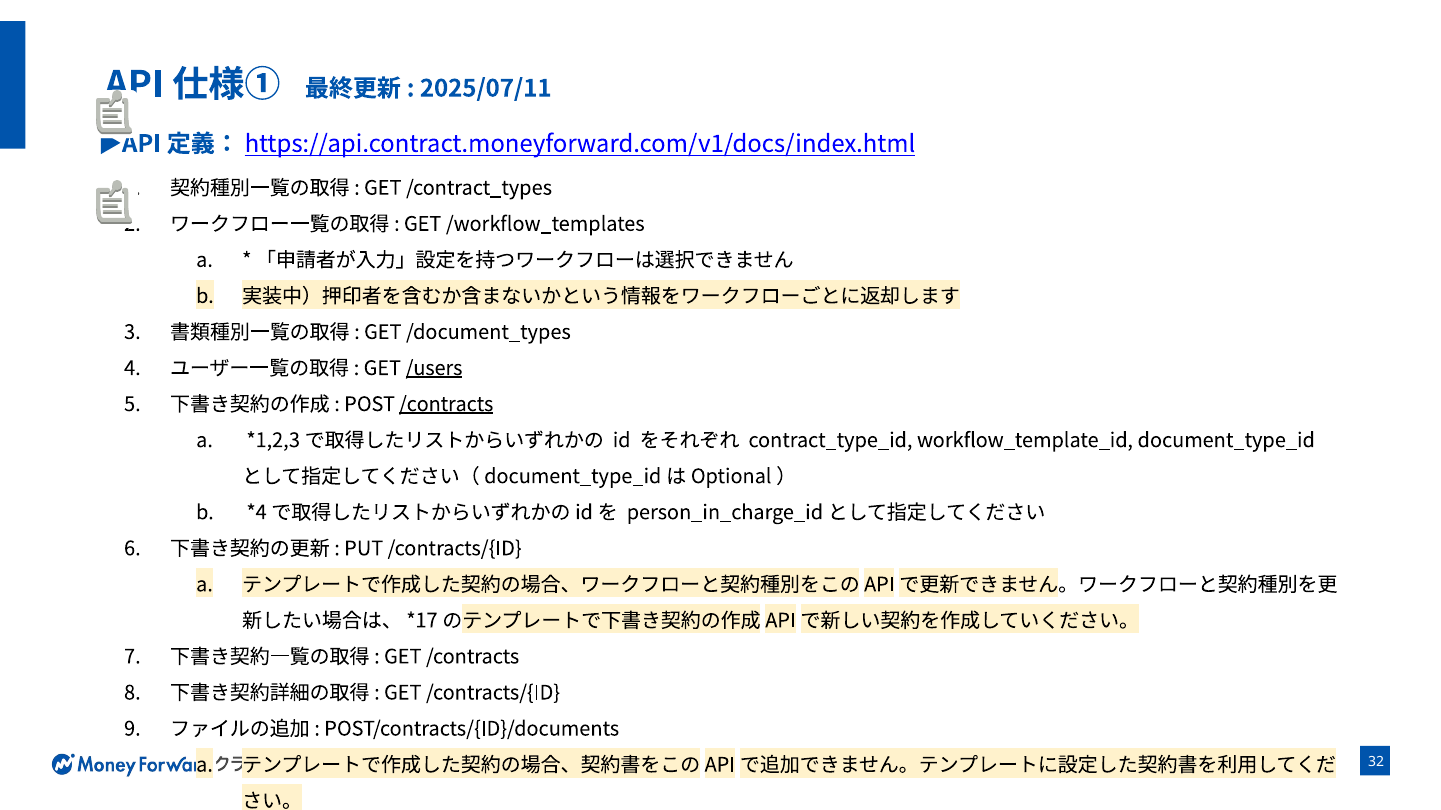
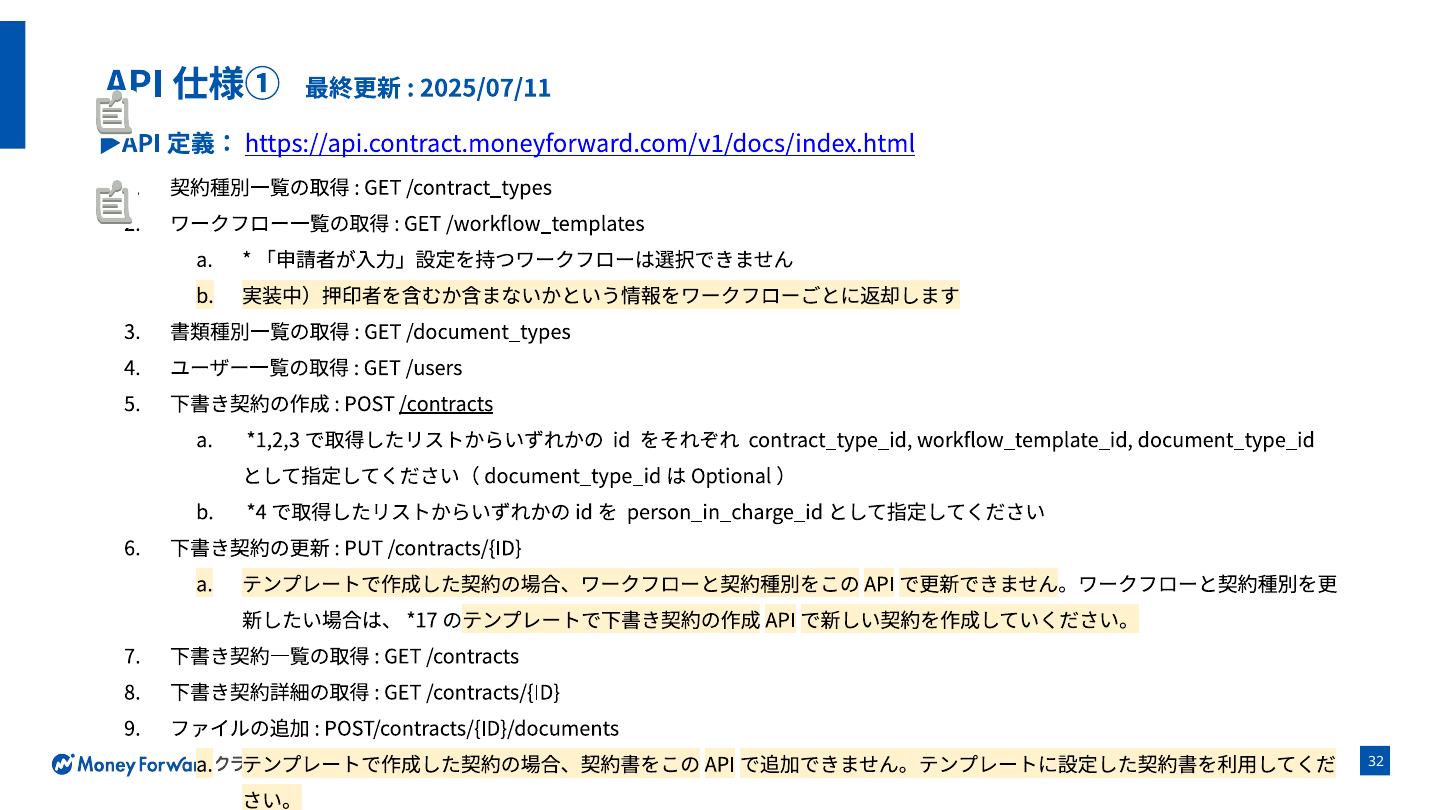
/users underline: present -> none (434, 369)
